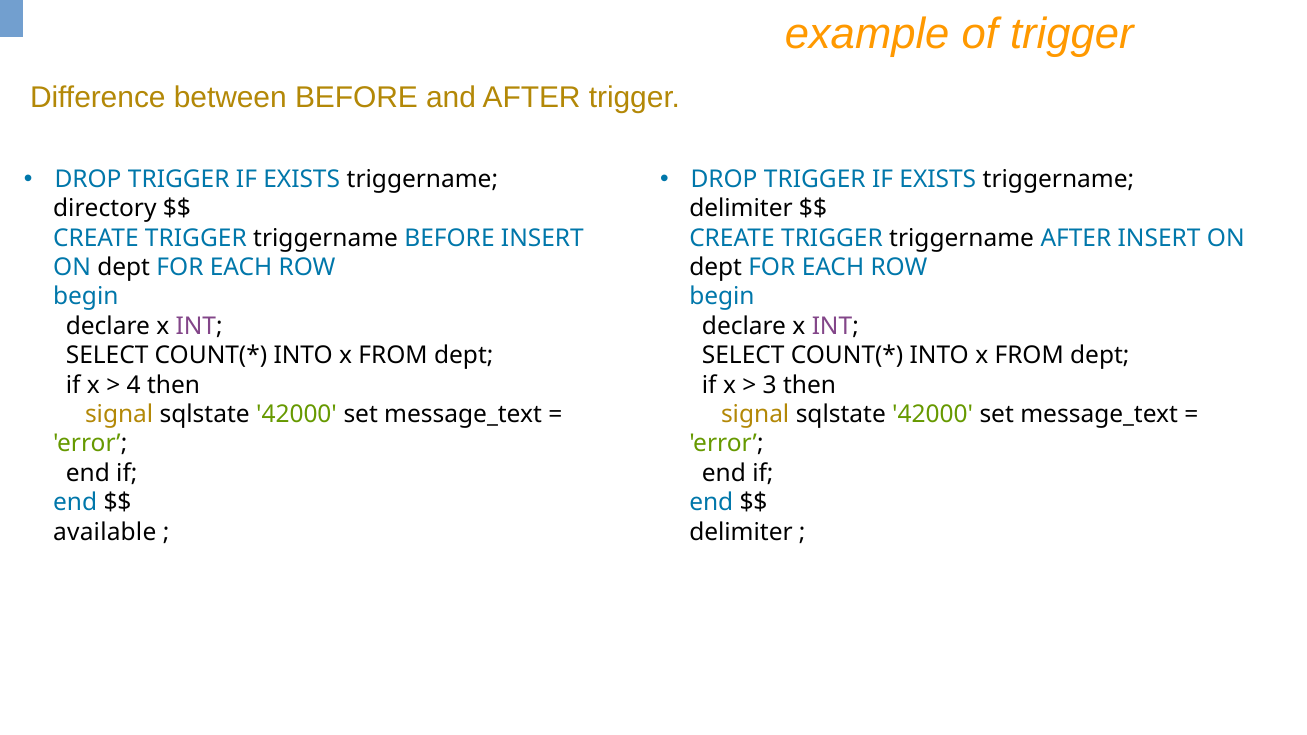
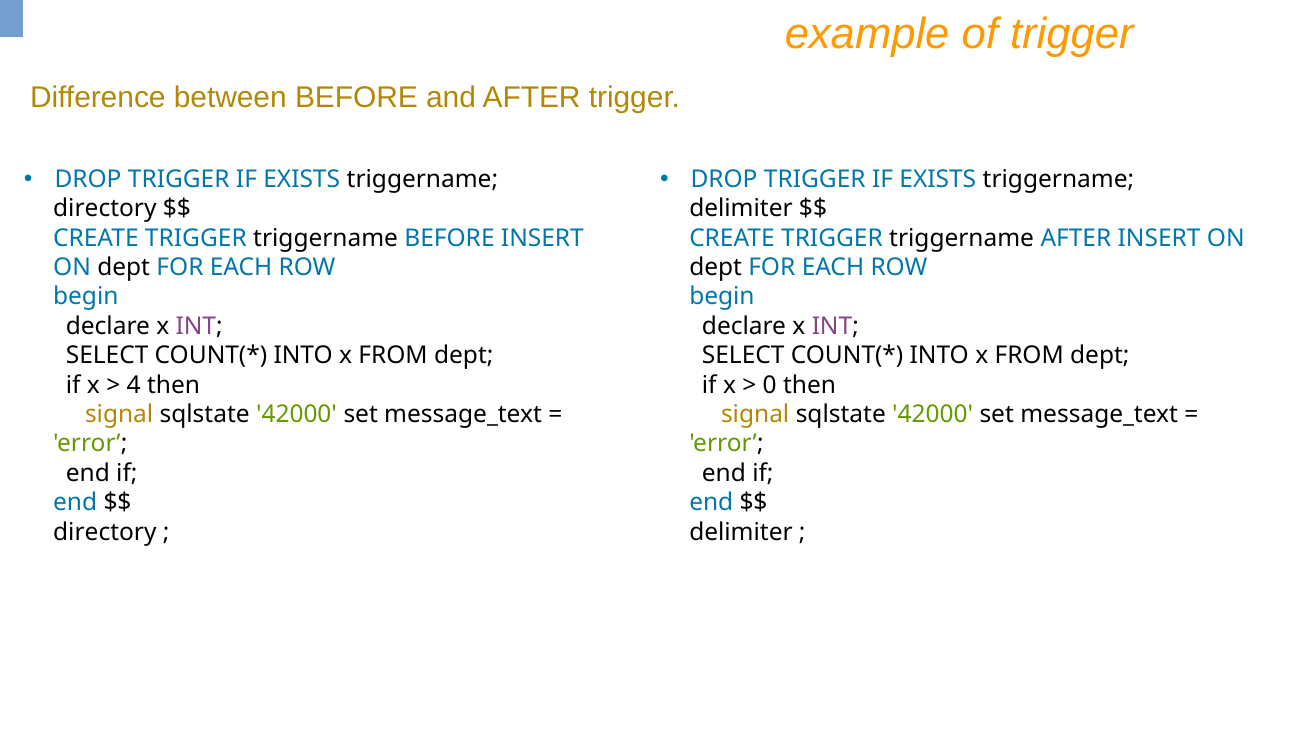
3: 3 -> 0 (770, 385)
available: available -> directory (105, 532)
